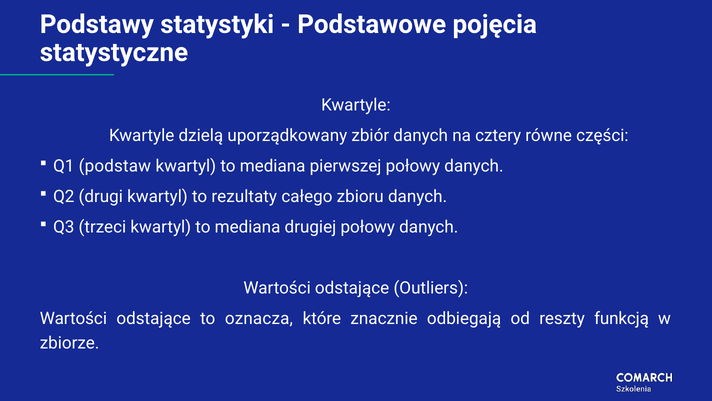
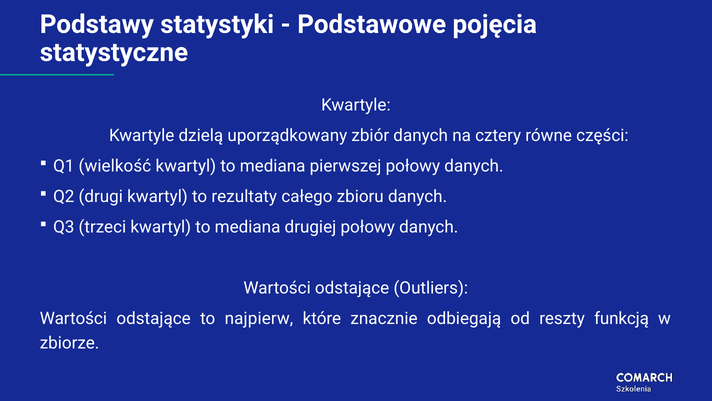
podstaw: podstaw -> wielkość (115, 166)
oznacza: oznacza -> najpierw (259, 318)
